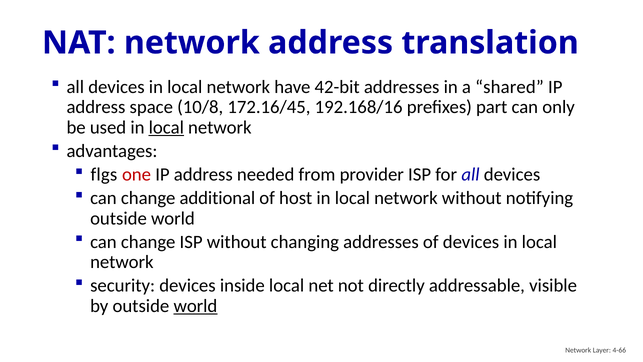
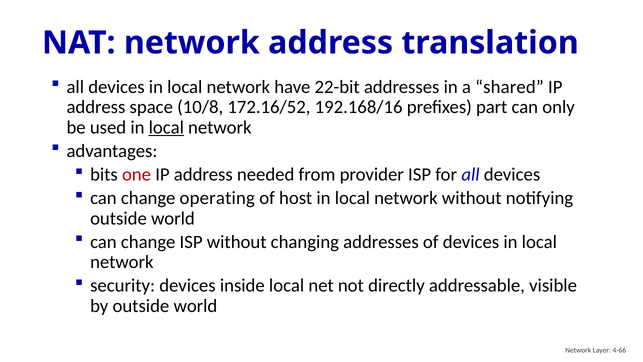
42-bit: 42-bit -> 22-bit (337, 87)
172.16/45: 172.16/45 -> 172.16/52 (269, 107)
flgs: flgs -> bits (104, 174)
additional: additional -> operating (217, 198)
world underline: present -> none (195, 306)
